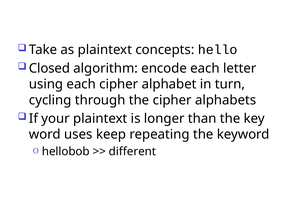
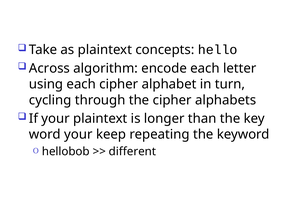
Closed: Closed -> Across (49, 68)
word uses: uses -> your (78, 134)
